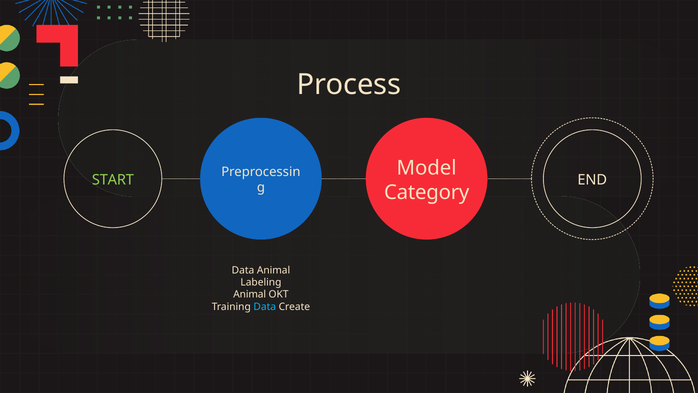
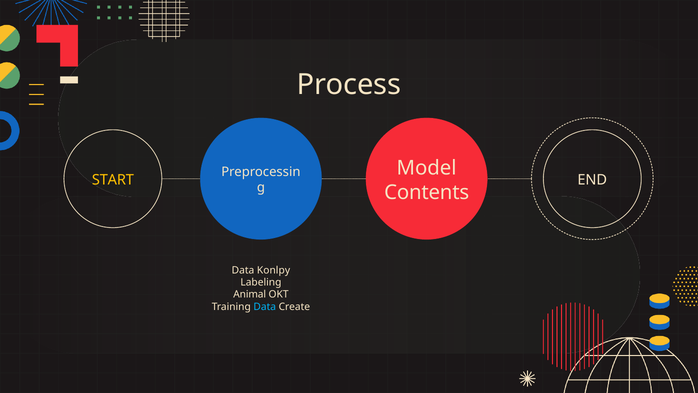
START colour: light green -> yellow (113, 180)
Category: Category -> Contents (427, 192)
Data Animal: Animal -> Konlpy (273, 270)
